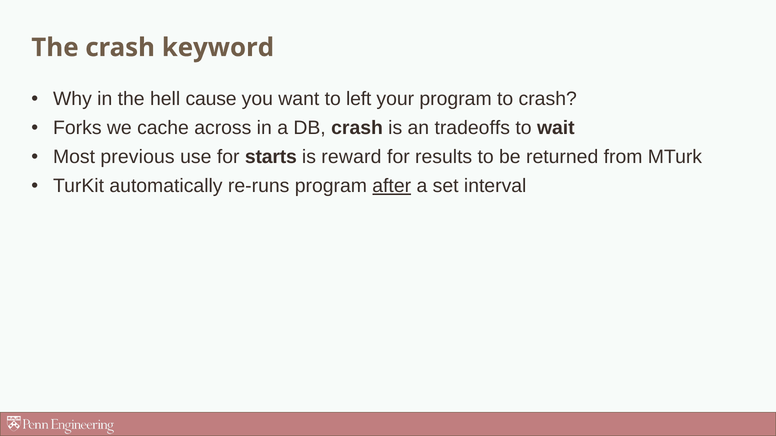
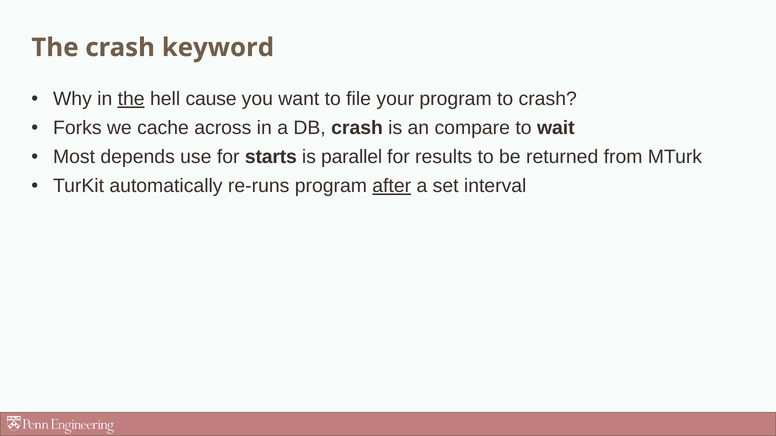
the underline: none -> present (131, 99)
left: left -> file (359, 99)
tradeoffs: tradeoffs -> compare (472, 128)
previous: previous -> depends (138, 157)
reward: reward -> parallel (352, 157)
